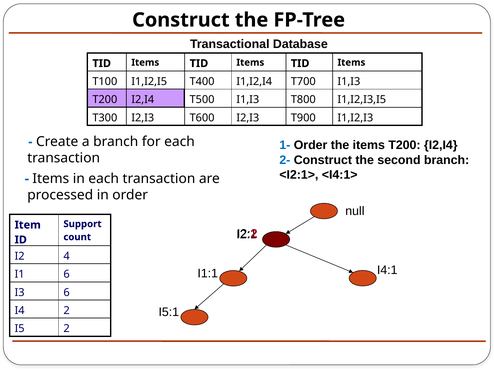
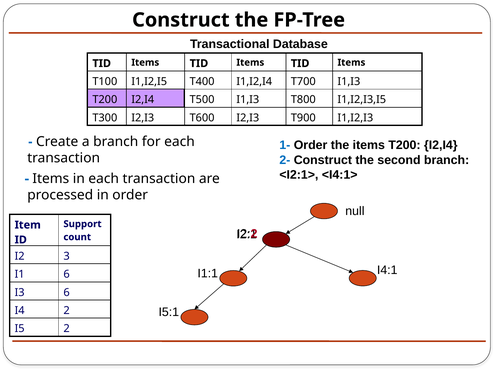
4: 4 -> 3 (67, 257)
